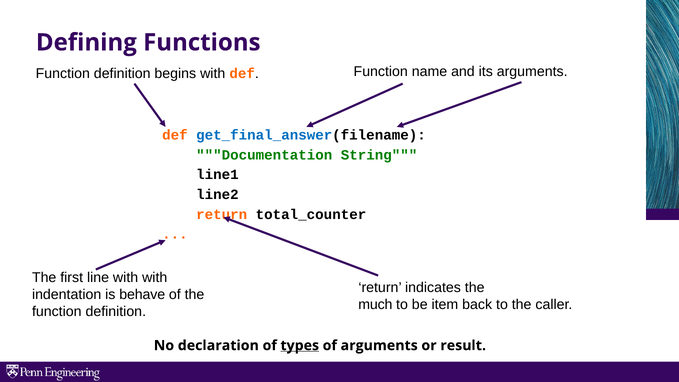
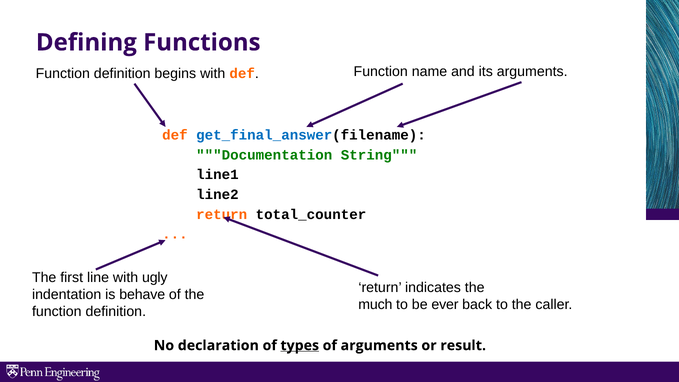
with with: with -> ugly (155, 277)
item: item -> ever (445, 305)
